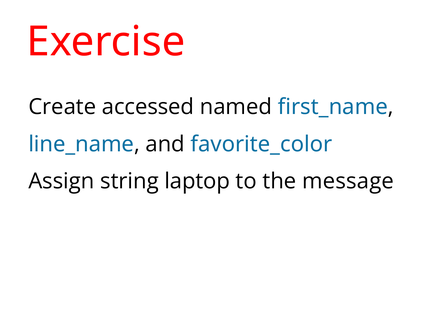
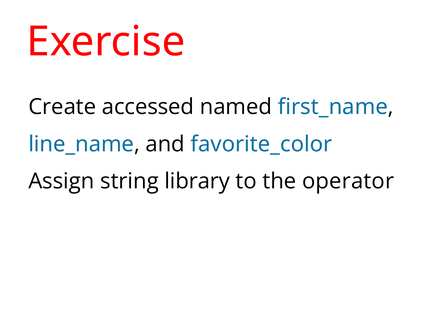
laptop: laptop -> library (197, 181)
message: message -> operator (348, 181)
